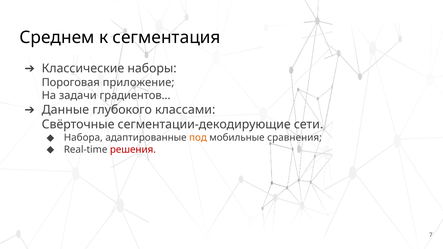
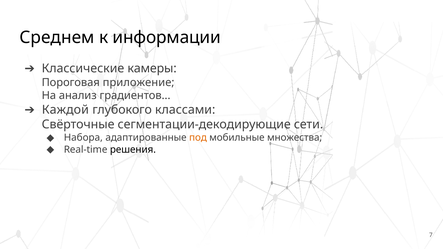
сегментация: сегментация -> информации (167, 38)
наборы: наборы -> камеры (152, 69)
задачи: задачи -> анализ (78, 96)
Данные: Данные -> Каждой (65, 110)
сравнения: сравнения -> множества (295, 138)
решения colour: red -> black (133, 150)
